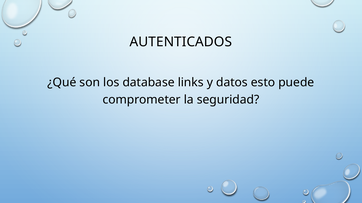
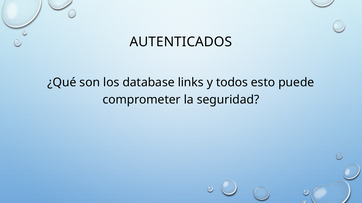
datos: datos -> todos (232, 83)
